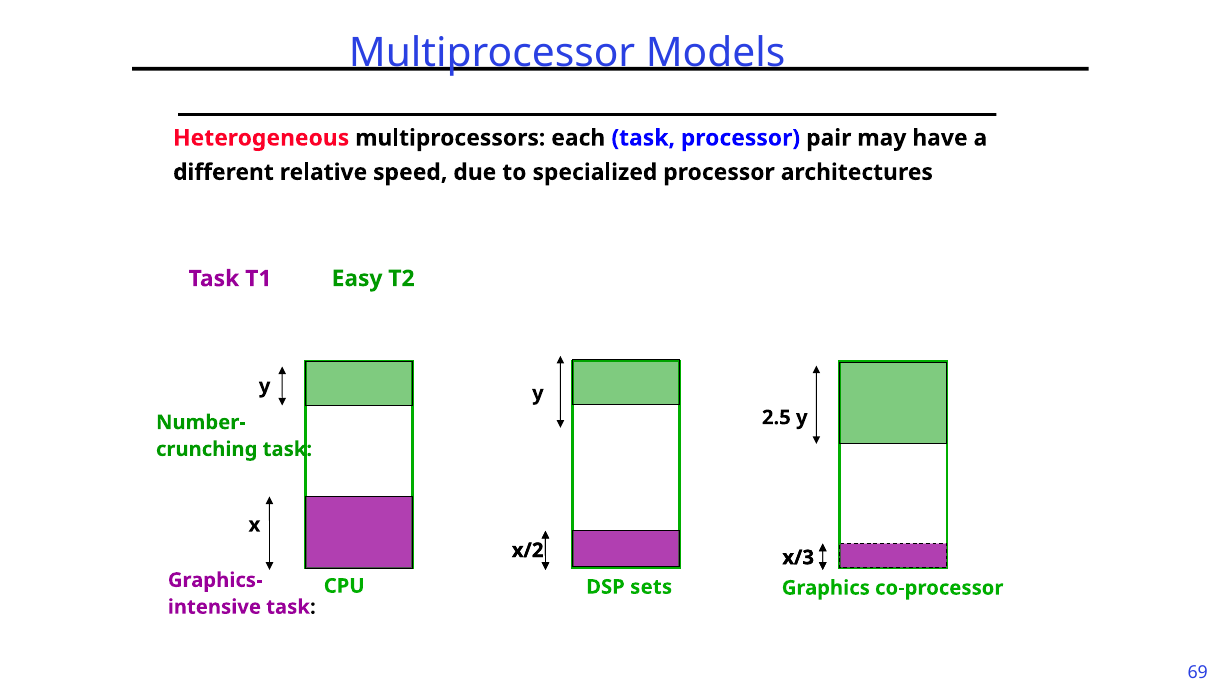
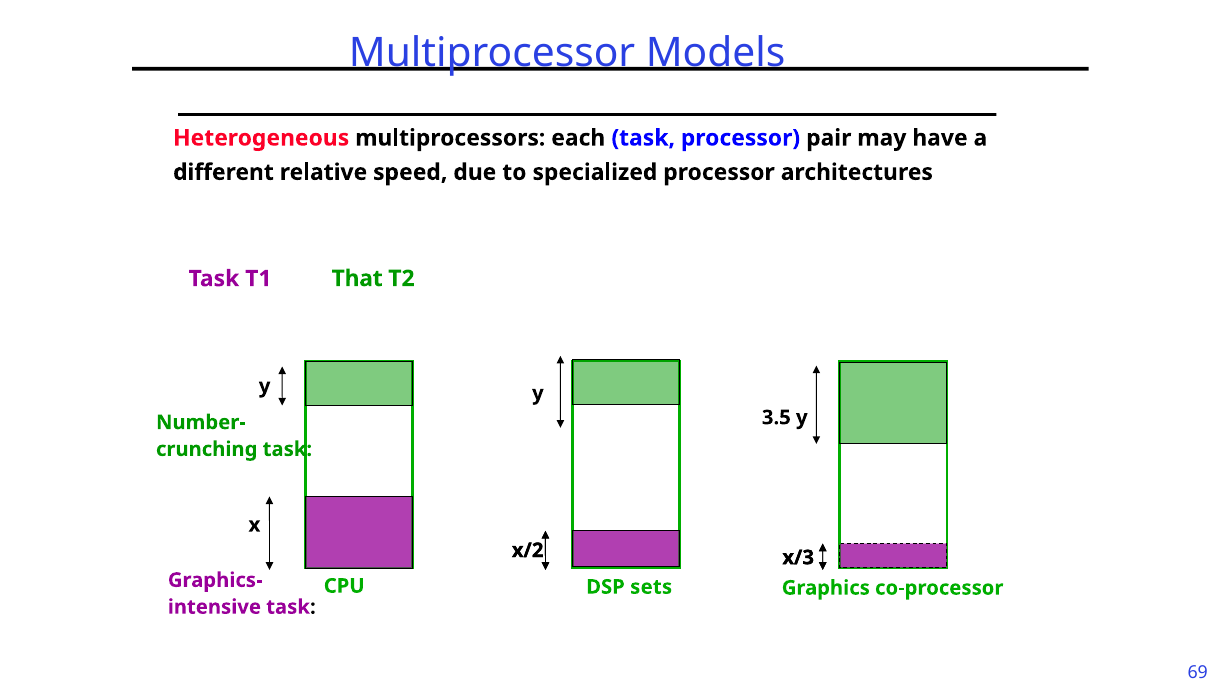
Easy: Easy -> That (357, 278)
2.5: 2.5 -> 3.5 (776, 417)
